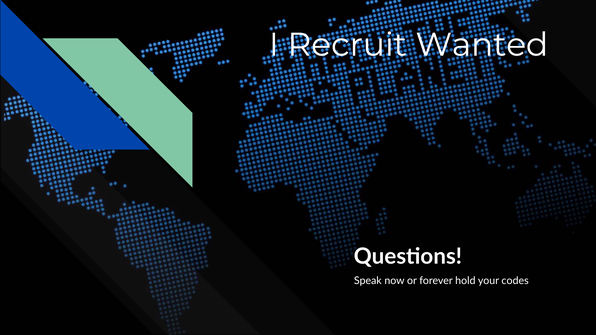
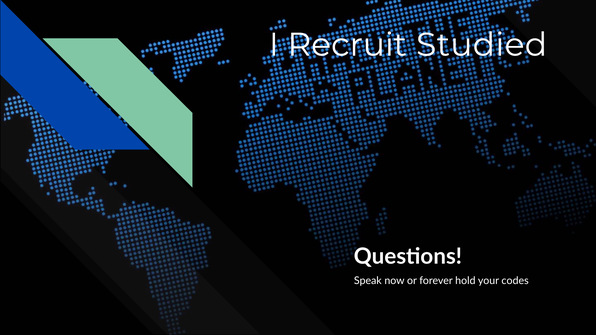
Wanted: Wanted -> Studied (482, 45)
